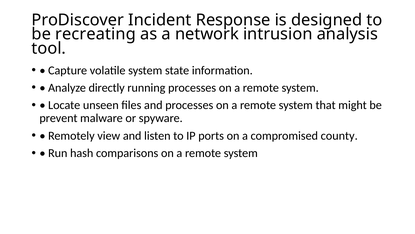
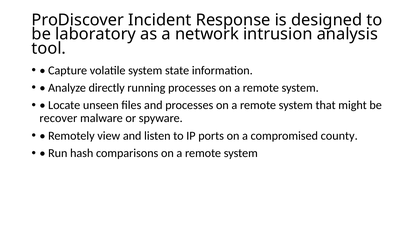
recreating: recreating -> laboratory (96, 34)
prevent: prevent -> recover (58, 118)
